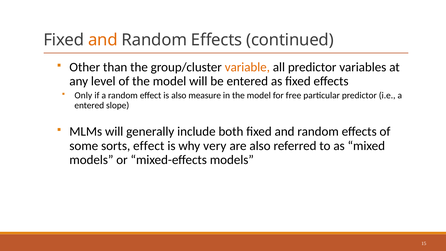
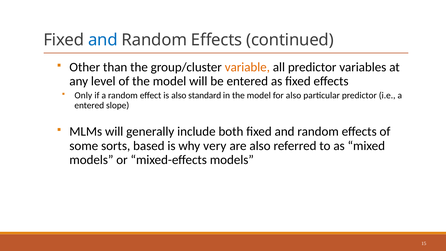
and colour: orange -> blue (103, 40)
measure: measure -> standard (205, 95)
for free: free -> also (294, 95)
sorts effect: effect -> based (149, 146)
